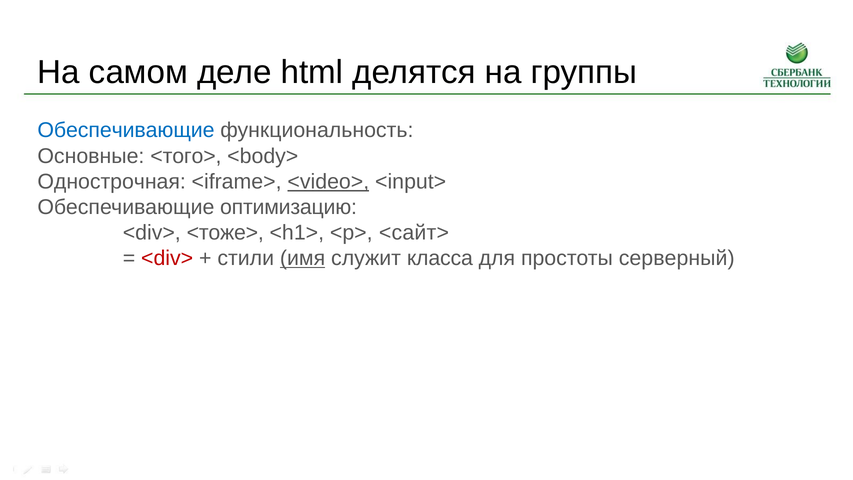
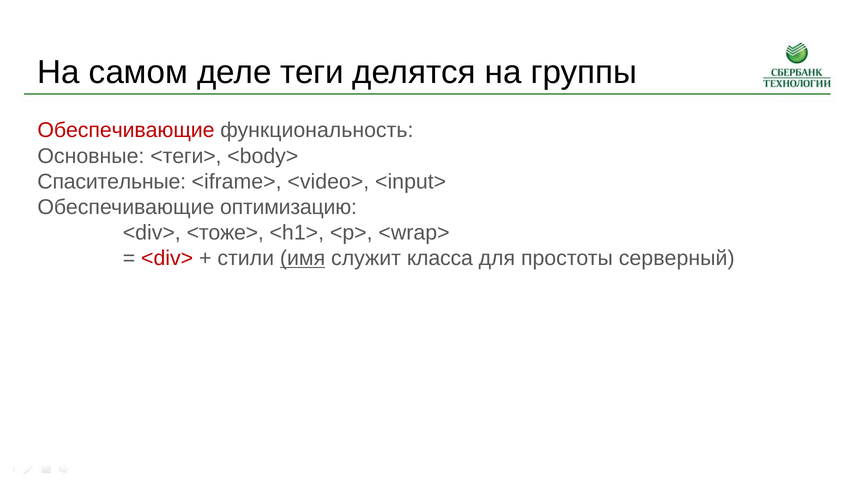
html: html -> теги (312, 72)
Обеспечивающие colour: blue -> red (126, 130)
<того>: <того> -> <теги> (186, 156)
Однострочная: Однострочная -> Спасительные (112, 181)
<video> underline: present -> none (328, 181)
<сайт>: <сайт> -> <wrap> (414, 233)
